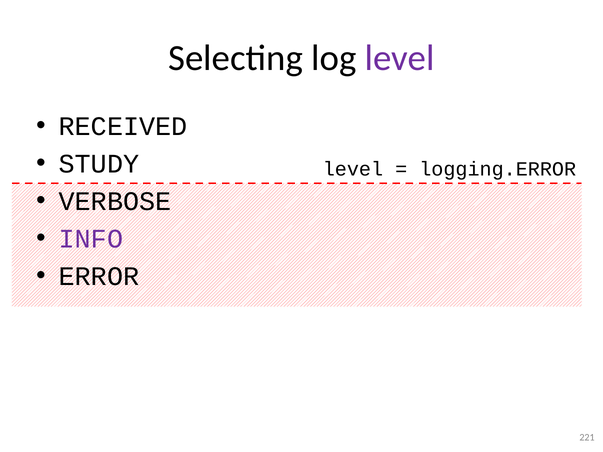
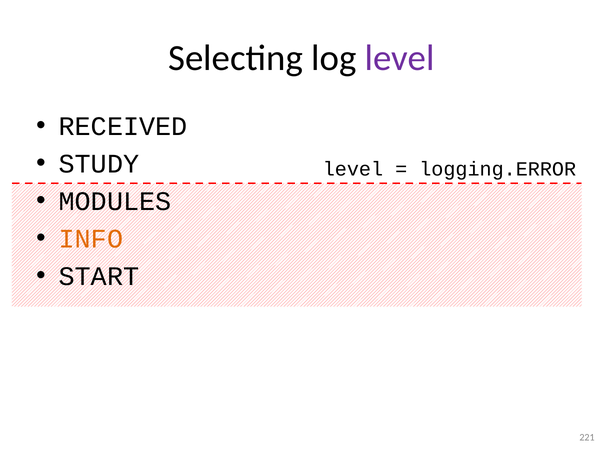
VERBOSE: VERBOSE -> MODULES (115, 202)
INFO colour: purple -> orange (91, 239)
ERROR: ERROR -> START (99, 277)
